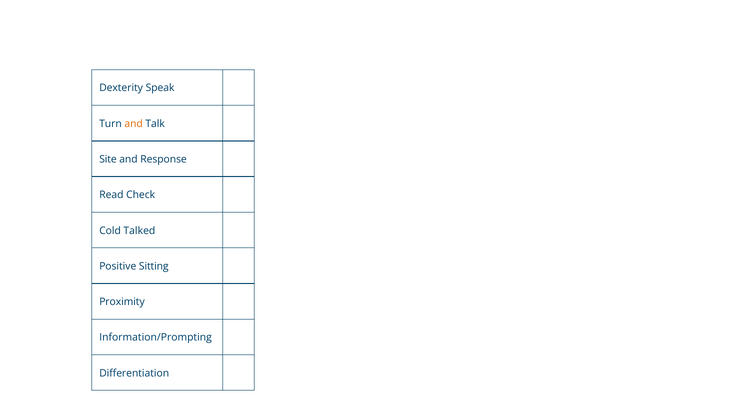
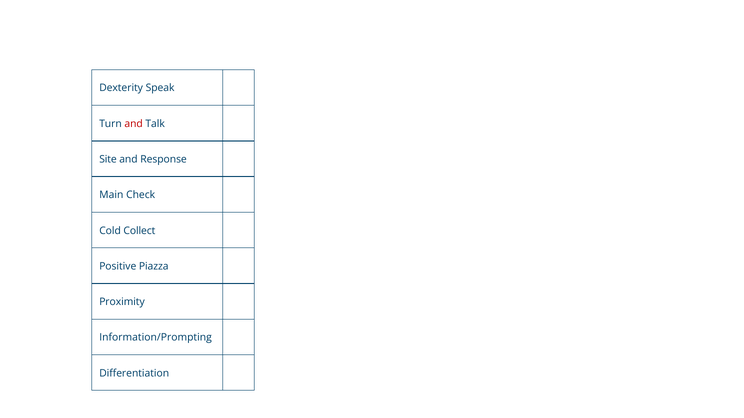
and colour: orange -> red (134, 124)
Read: Read -> Main (111, 195)
Talked: Talked -> Collect (139, 231)
Sitting: Sitting -> Piazza (154, 267)
